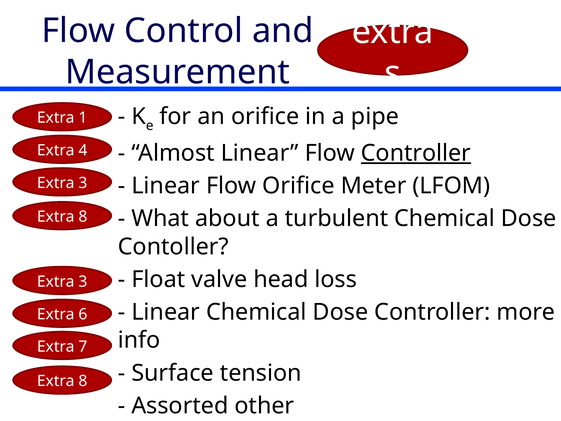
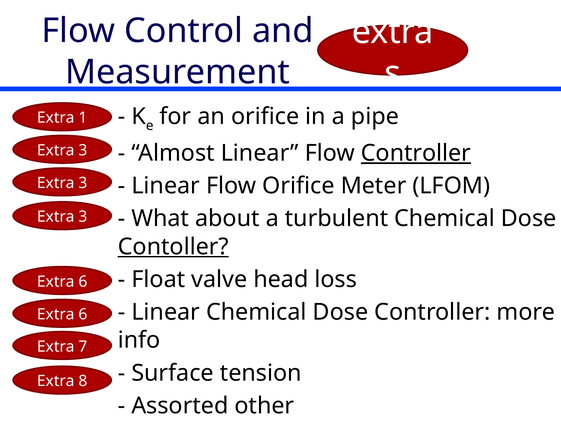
4: 4 -> 3 (83, 150)
8: 8 -> 3 (83, 217)
Contoller underline: none -> present (173, 247)
3: 3 -> 6 (83, 281)
